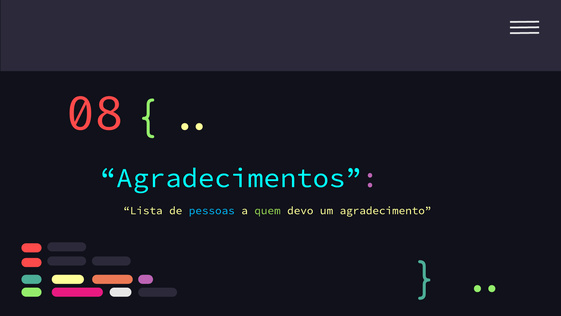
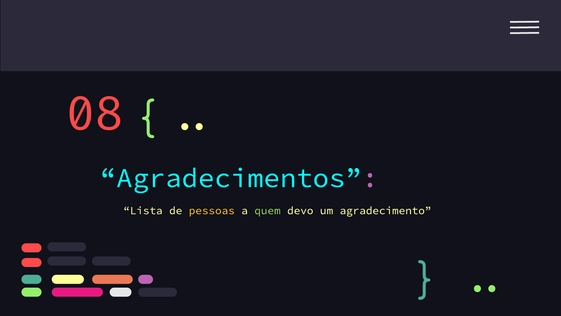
pessoas colour: light blue -> yellow (212, 210)
